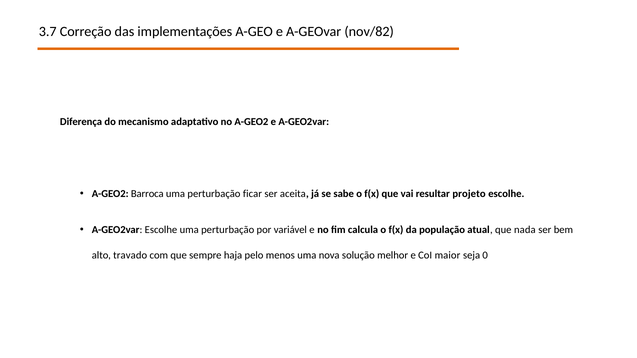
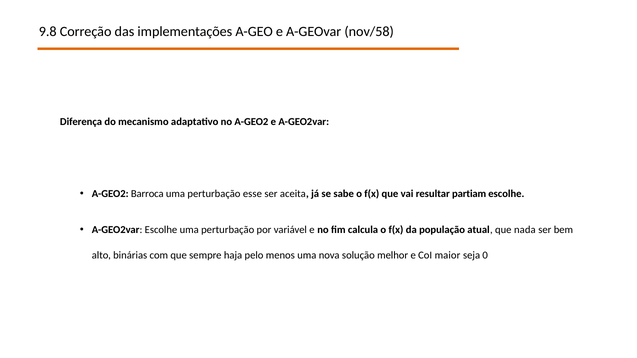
3.7: 3.7 -> 9.8 (48, 31)
nov/82: nov/82 -> nov/58 (369, 31)
ficar: ficar -> esse (252, 194)
projeto: projeto -> partiam (469, 194)
travado: travado -> binárias (130, 256)
